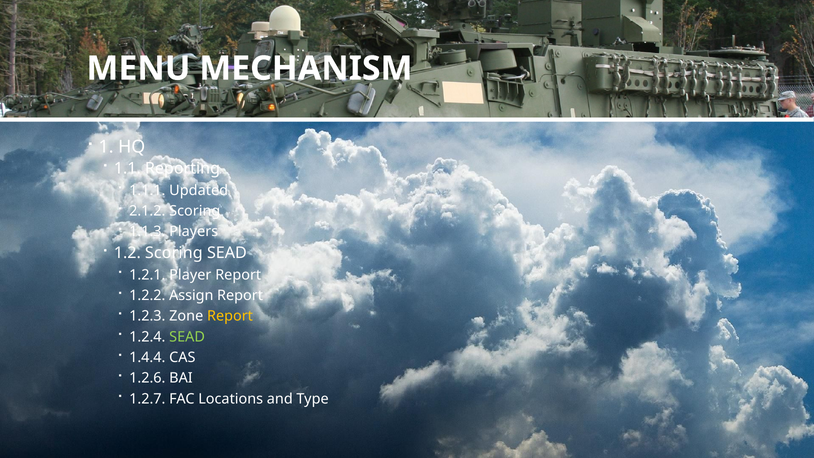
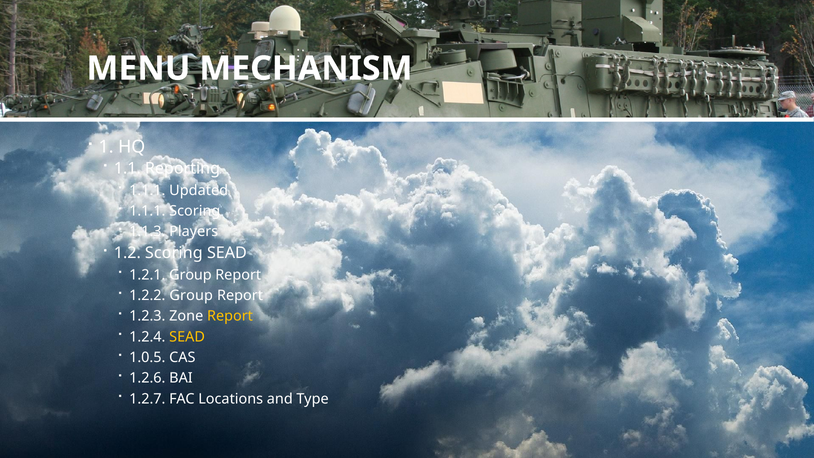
2.1.2: 2.1.2 -> 1.1.1 (147, 211)
1.2.1 Player: Player -> Group (190, 275)
1.2.2 Assign: Assign -> Group (191, 295)
SEAD colour: light green -> yellow (187, 337)
1.4.4: 1.4.4 -> 1.0.5 (147, 357)
